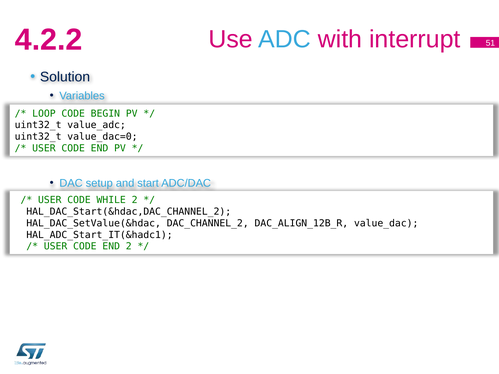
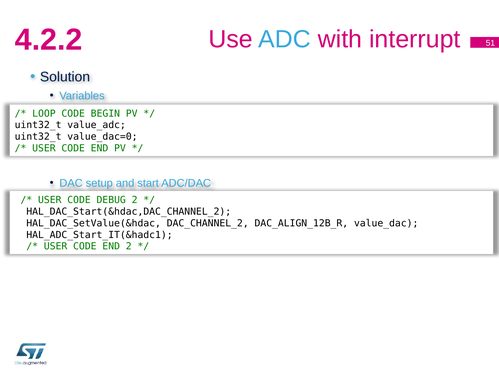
WHILE: WHILE -> DEBUG (111, 200)
